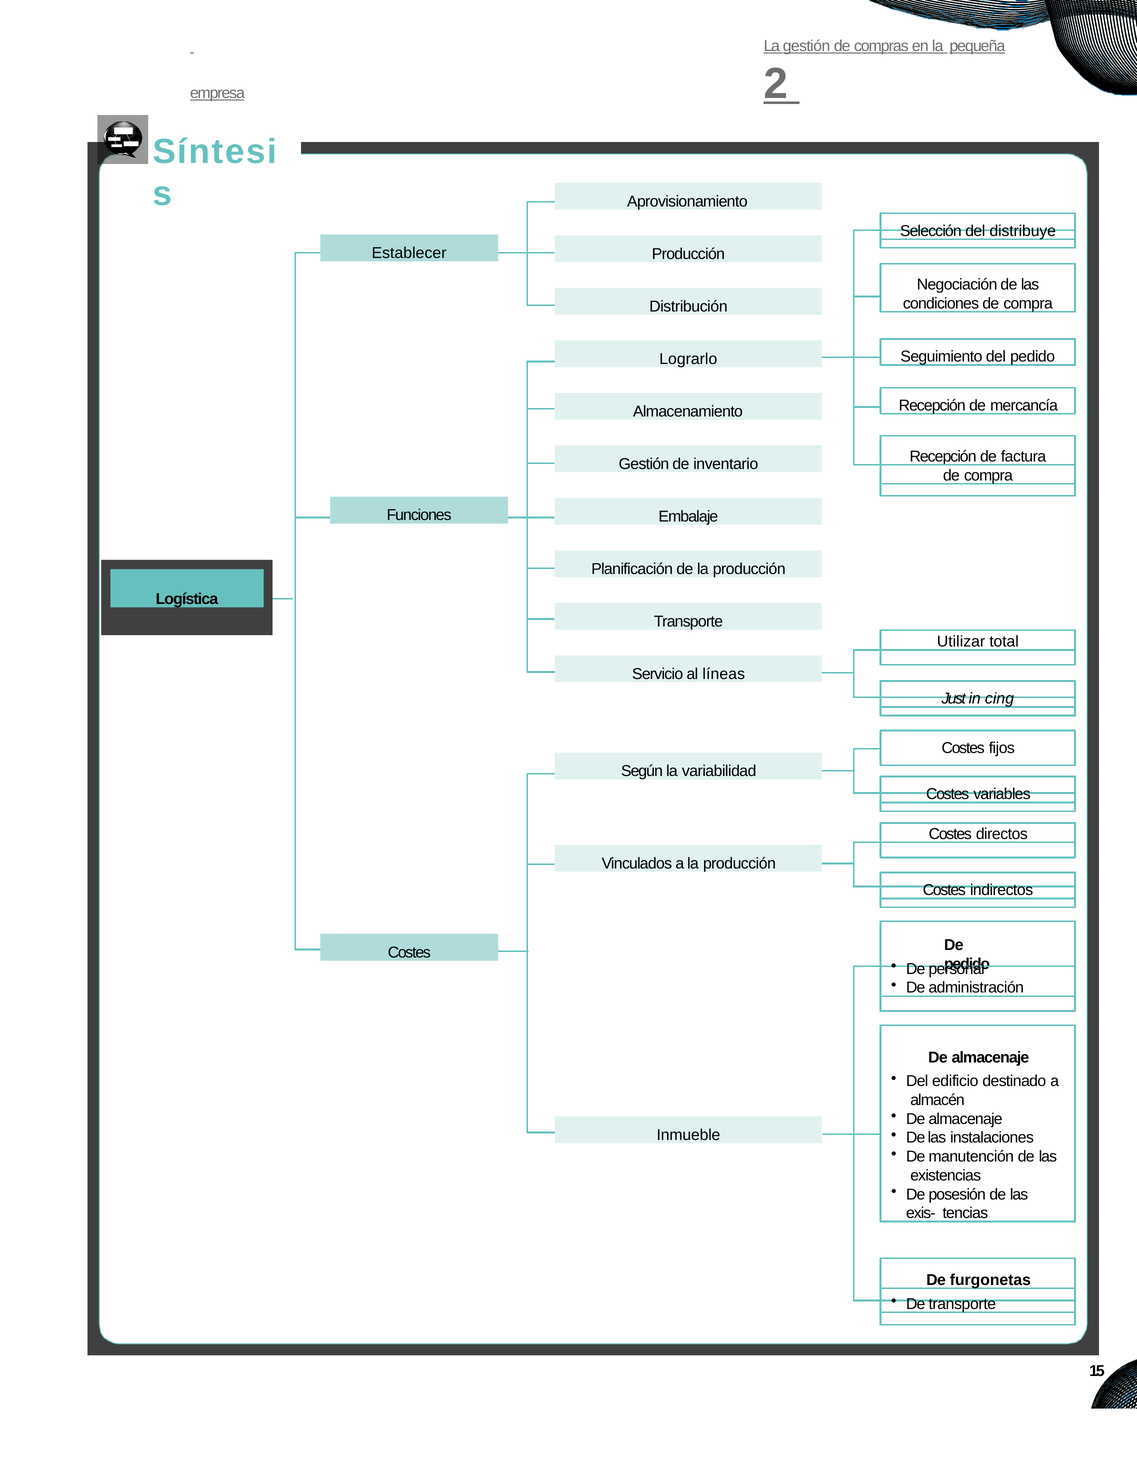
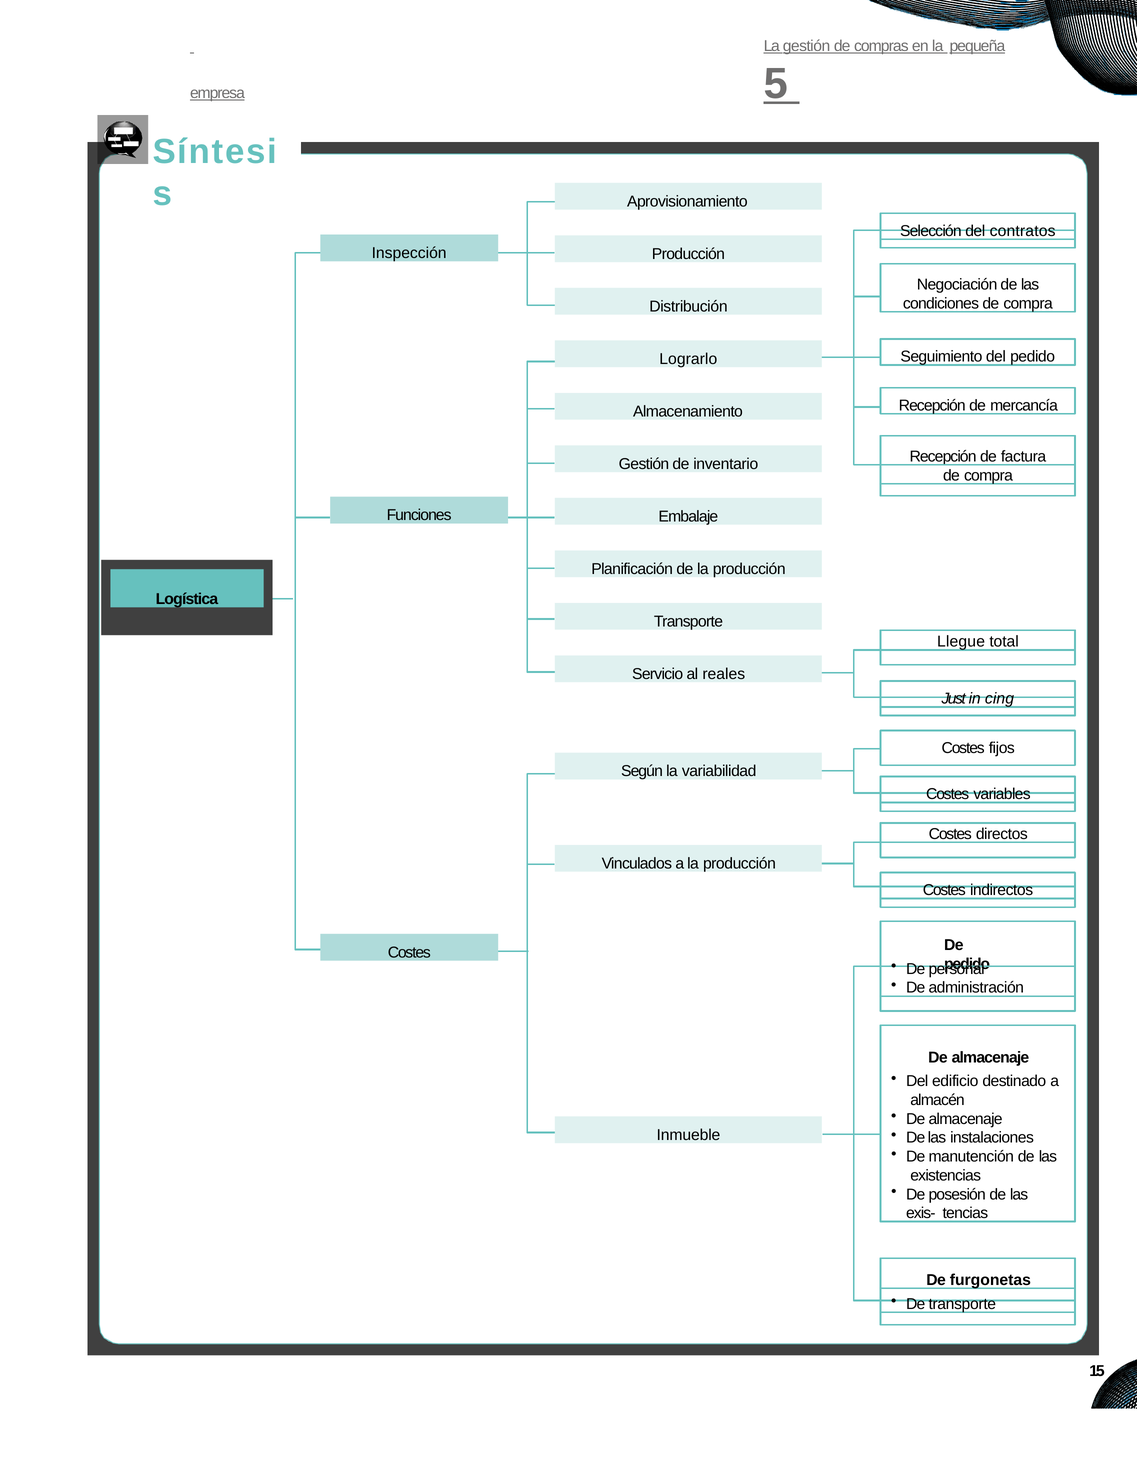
2: 2 -> 5 (776, 84)
distribuye: distribuye -> contratos (1023, 231)
Establecer: Establecer -> Inspección (409, 253)
Utilizar: Utilizar -> Llegue (961, 642)
líneas: líneas -> reales (724, 674)
